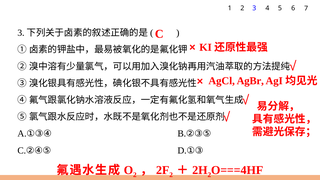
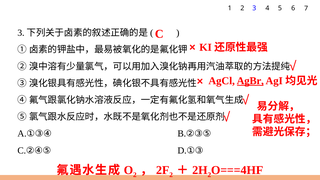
AgBr underline: none -> present (250, 81)
